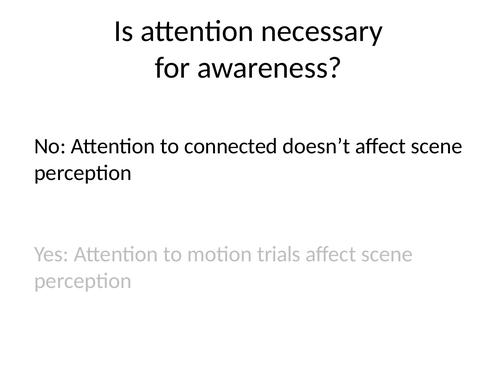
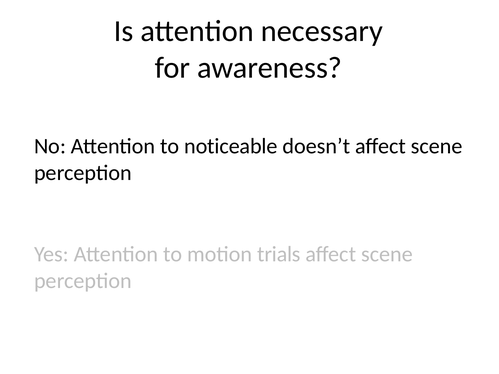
connected: connected -> noticeable (231, 146)
